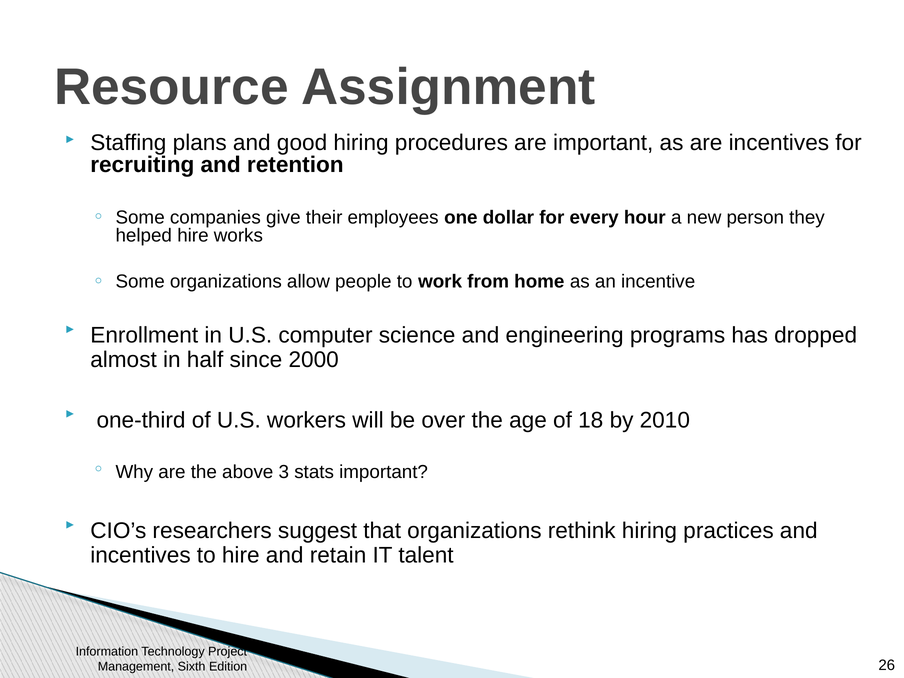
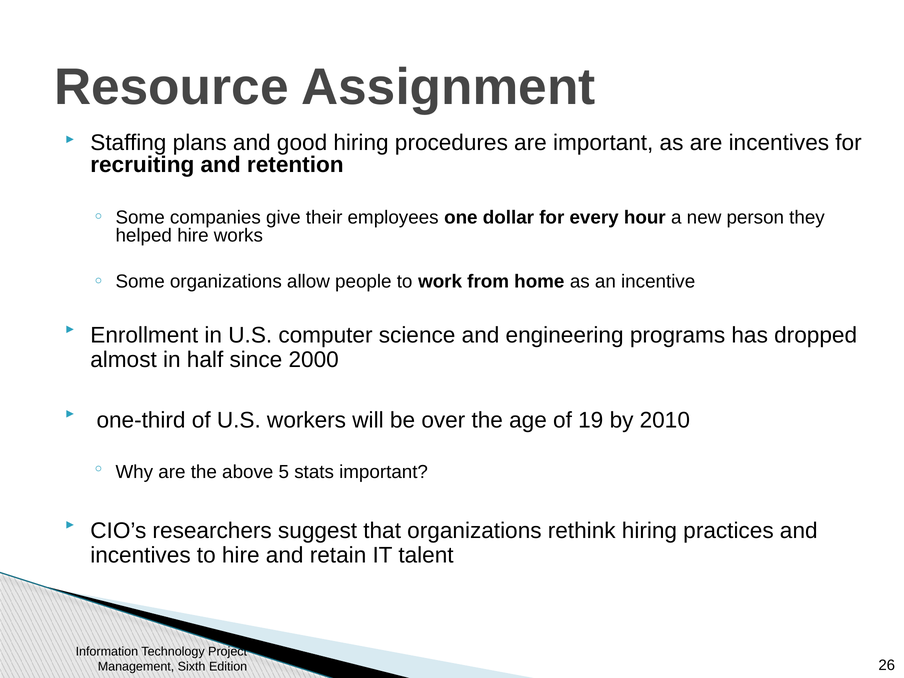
18: 18 -> 19 (591, 420)
3: 3 -> 5 (284, 472)
